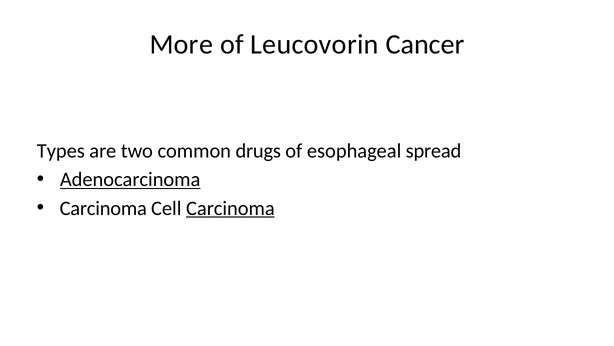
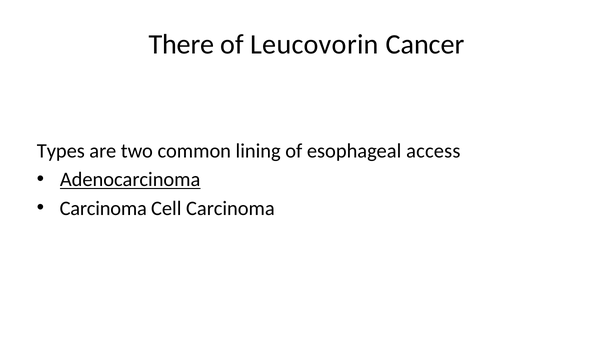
More: More -> There (182, 45)
drugs: drugs -> lining (258, 151)
spread: spread -> access (433, 151)
Carcinoma underline: present -> none (230, 208)
